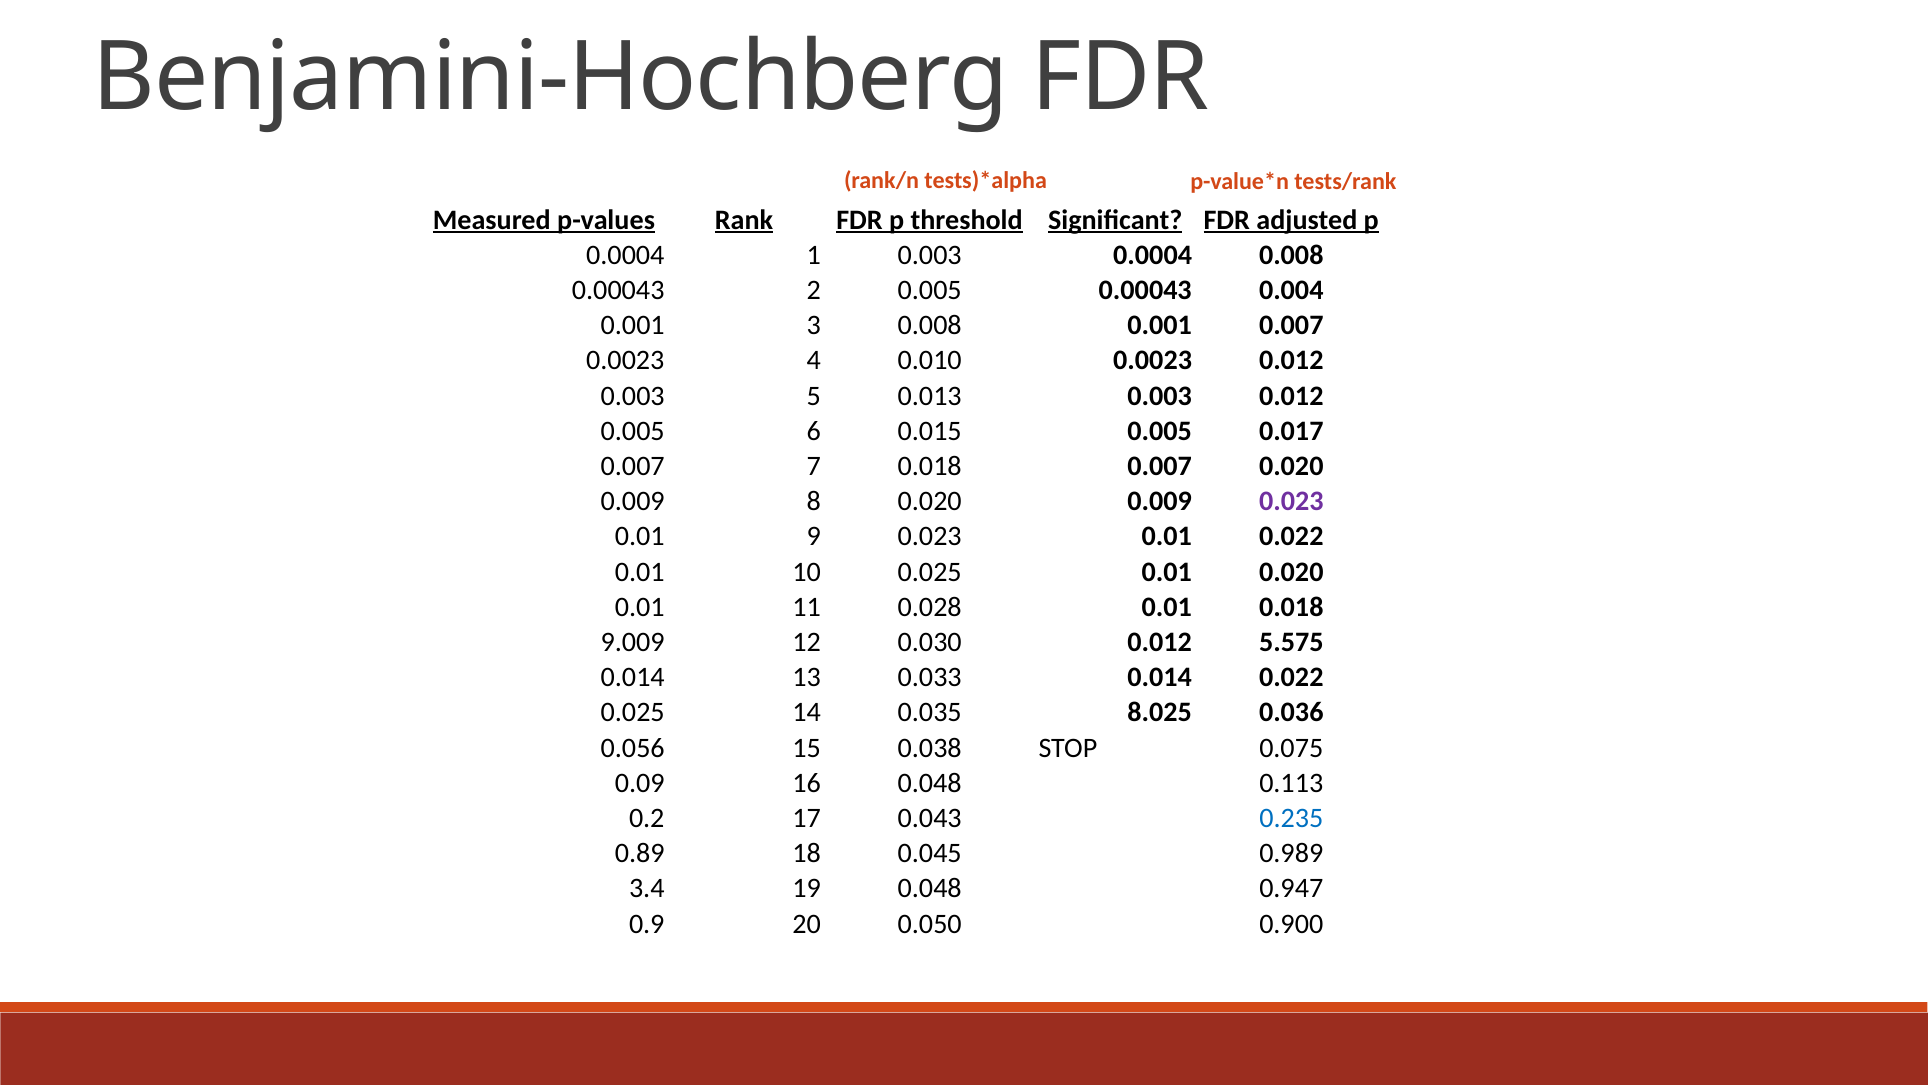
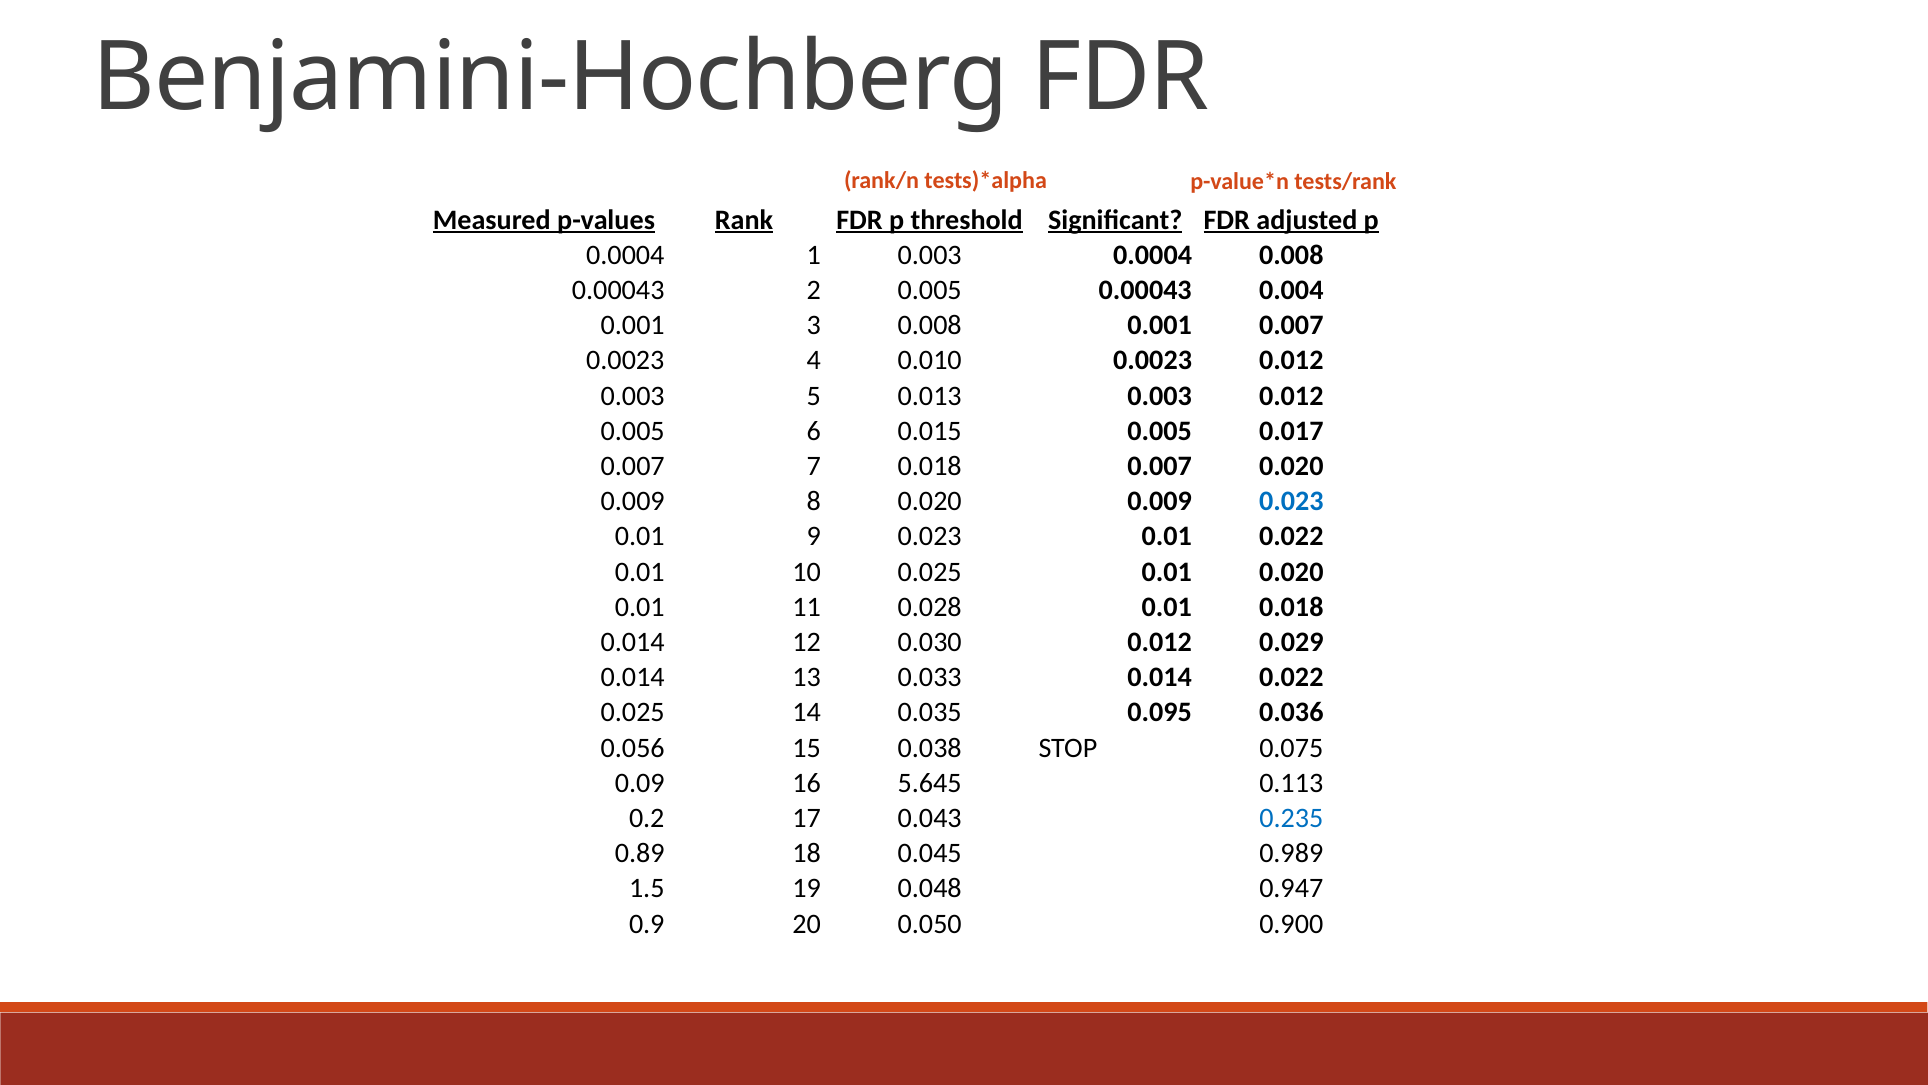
0.023 colour: purple -> blue (1291, 501)
9.009: 9.009 -> 0.014 (633, 642)
5.575: 5.575 -> 0.029 (1291, 642)
8.025: 8.025 -> 0.095 (1160, 712)
16 0.048: 0.048 -> 5.645 (930, 783)
3.4: 3.4 -> 1.5 (647, 888)
